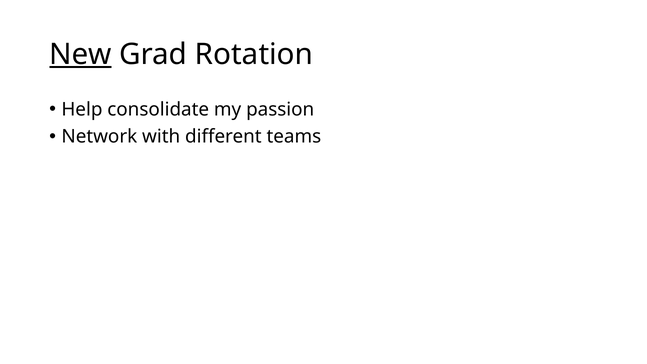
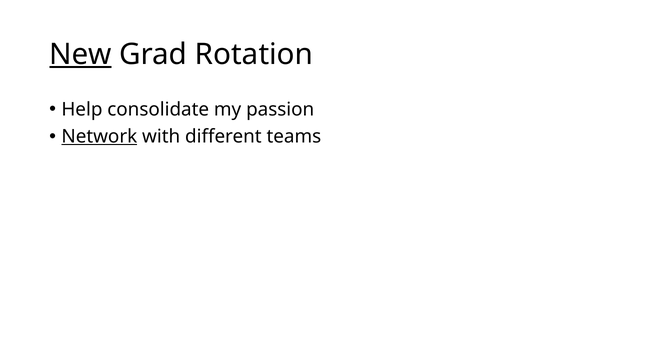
Network underline: none -> present (99, 137)
